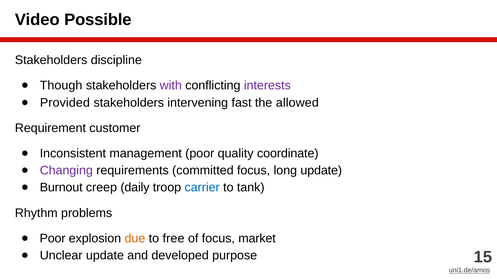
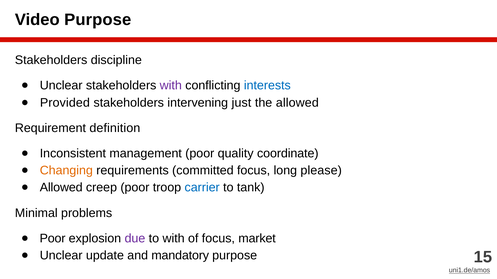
Video Possible: Possible -> Purpose (98, 20)
Though: Though -> Unclear (61, 86)
interests colour: purple -> blue (267, 86)
fast: fast -> just (242, 103)
customer: customer -> definition (115, 128)
Changing colour: purple -> orange (66, 171)
long update: update -> please (321, 171)
Burnout: Burnout -> Allowed (61, 188)
creep daily: daily -> poor (135, 188)
Rhythm: Rhythm -> Minimal (36, 213)
due colour: orange -> purple (135, 239)
to free: free -> with (174, 239)
developed: developed -> mandatory (180, 256)
